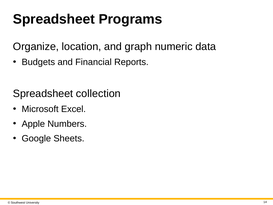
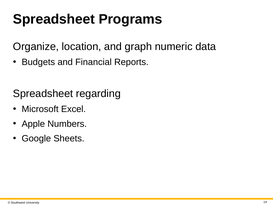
collection: collection -> regarding (98, 93)
